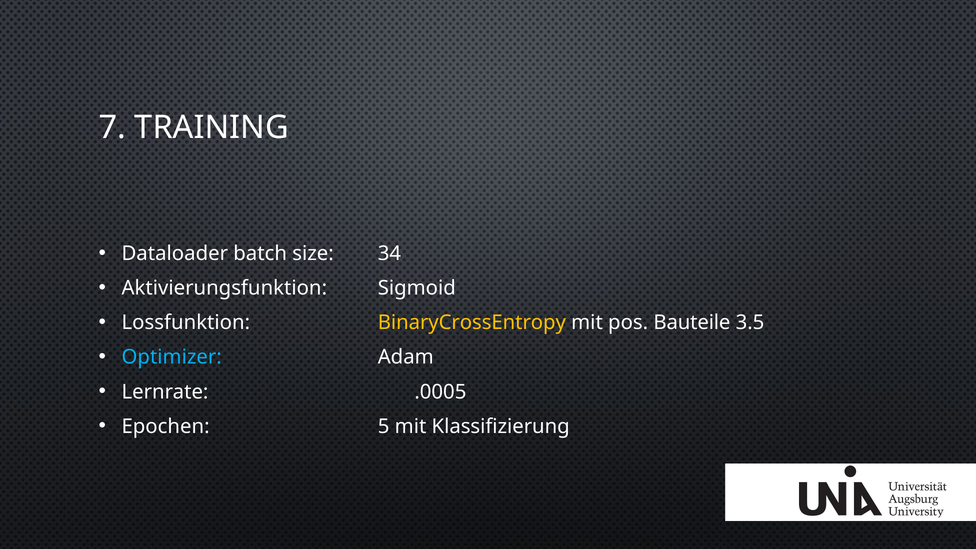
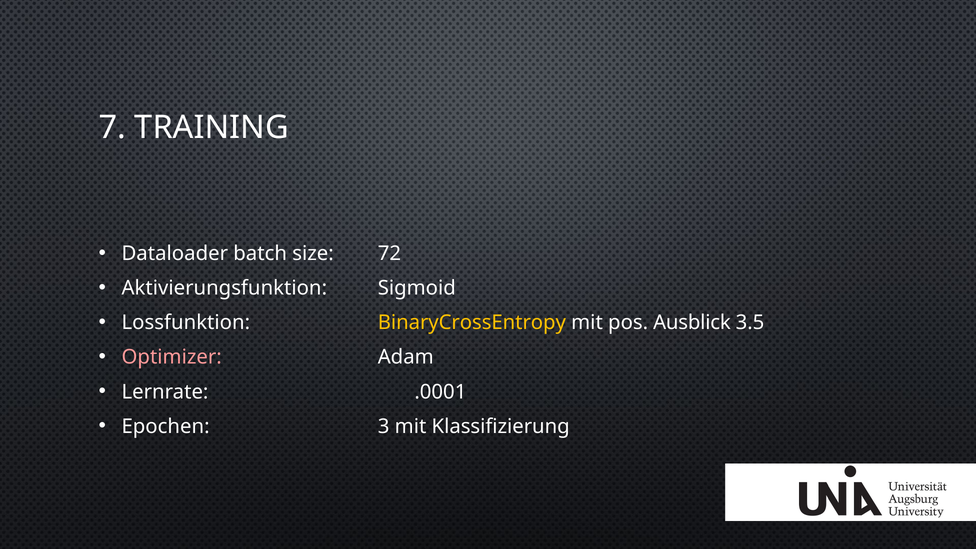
34: 34 -> 72 (389, 253)
Bauteile: Bauteile -> Ausblick (692, 323)
Optimizer colour: light blue -> pink (172, 357)
.0005: .0005 -> .0001 (440, 392)
5: 5 -> 3 (384, 426)
